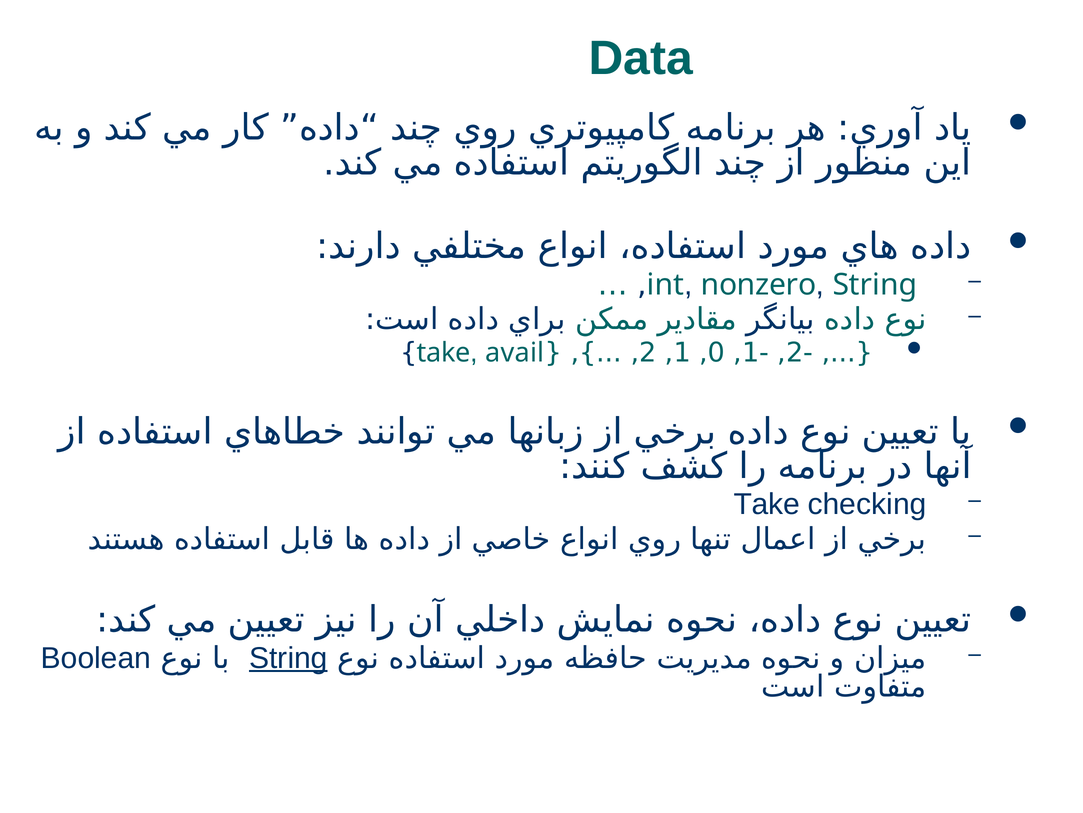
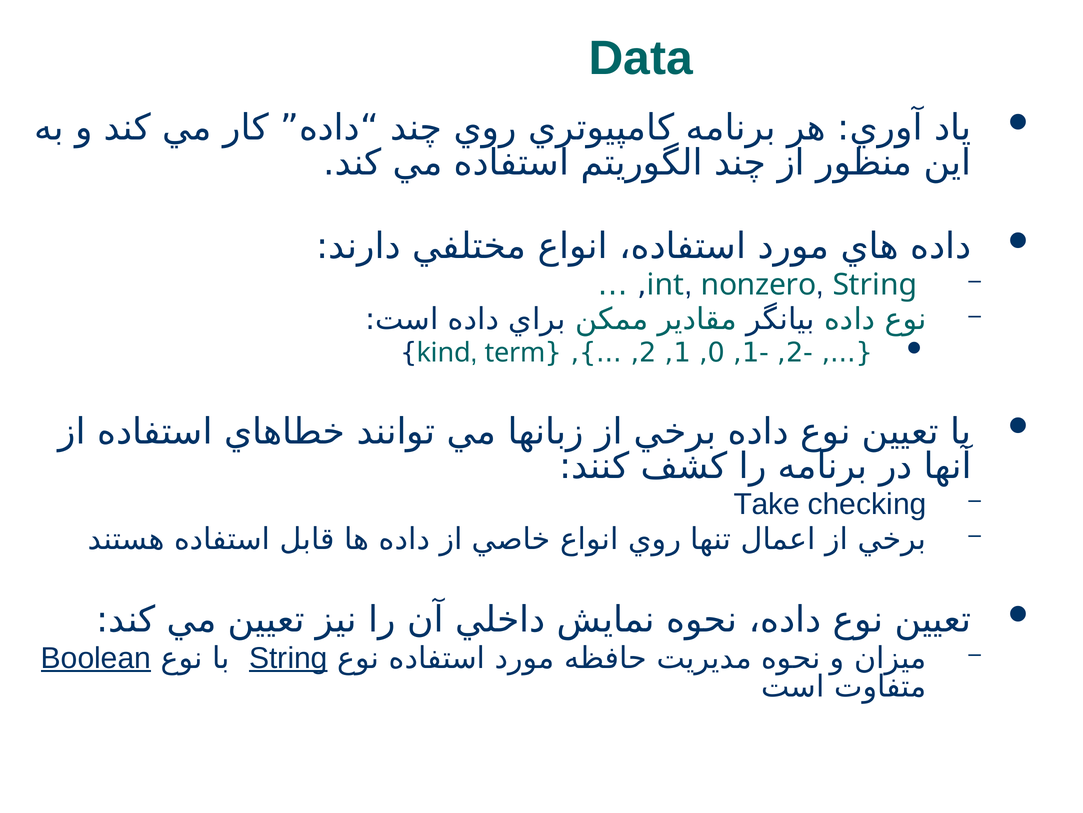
take: take -> kind (444, 352)
avail: avail -> term (515, 352)
Boolean underline: none -> present (96, 657)
